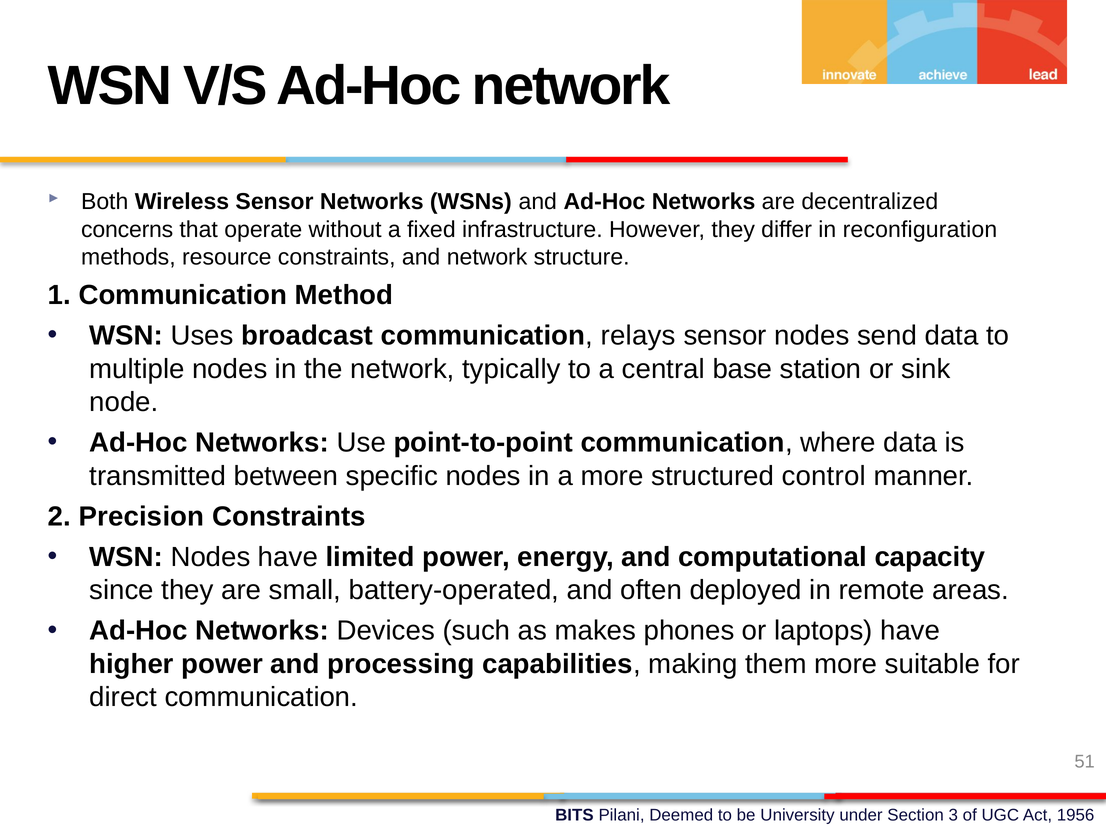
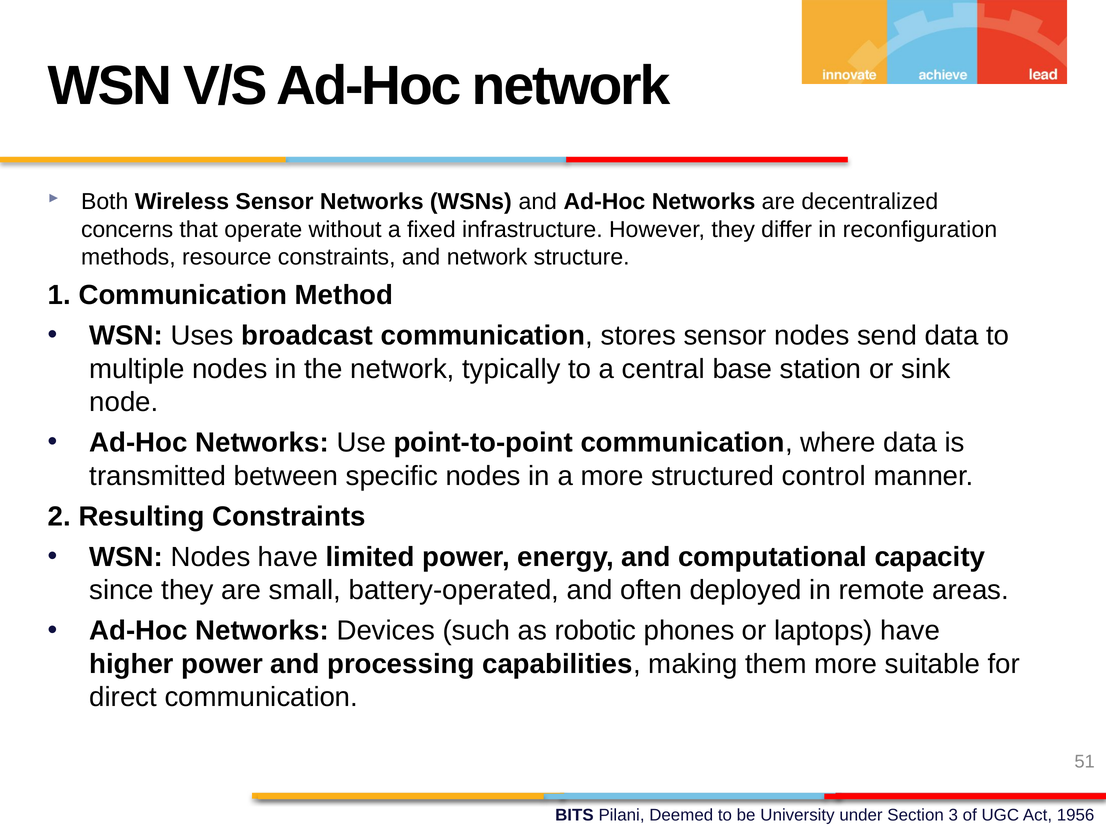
relays: relays -> stores (638, 336)
Precision: Precision -> Resulting (141, 516)
makes: makes -> robotic (595, 630)
